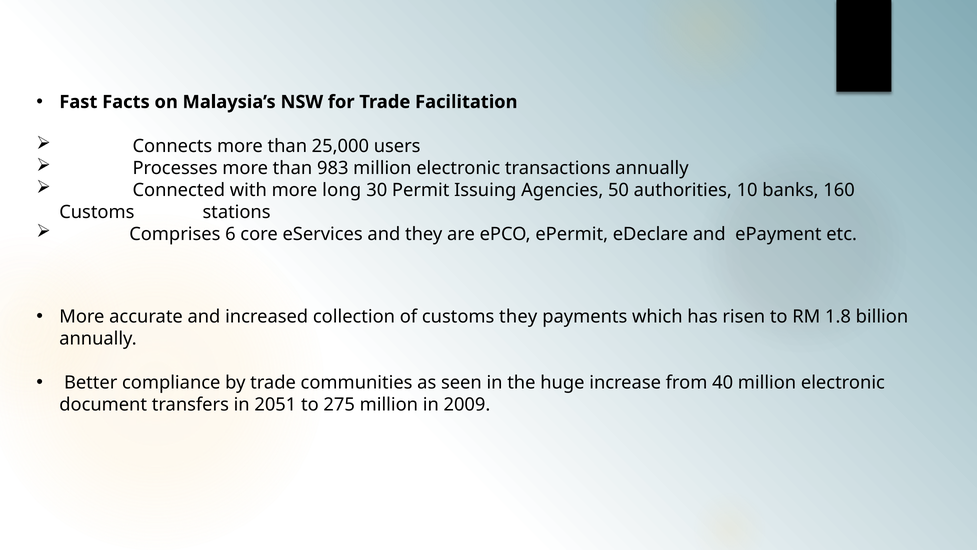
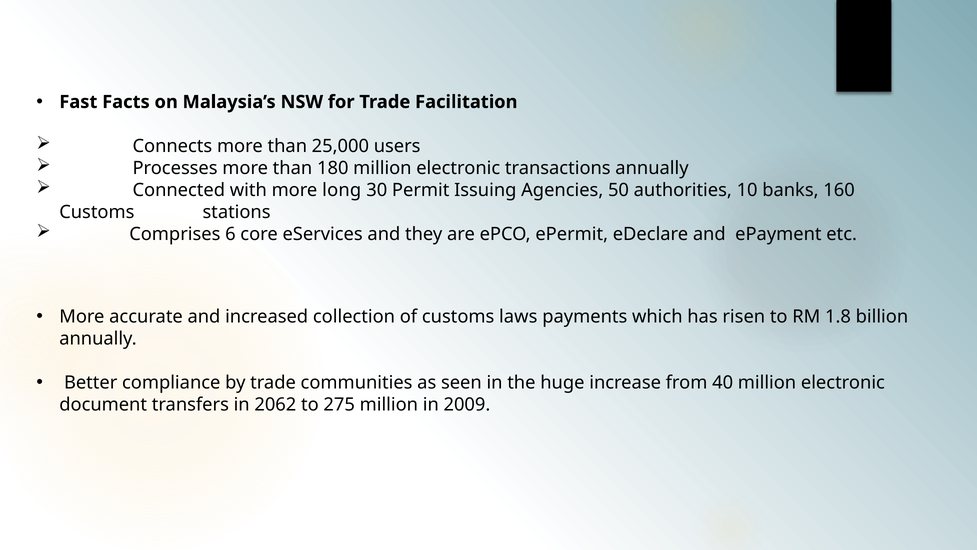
983: 983 -> 180 (333, 168)
customs they: they -> laws (518, 317)
2051: 2051 -> 2062 (275, 405)
